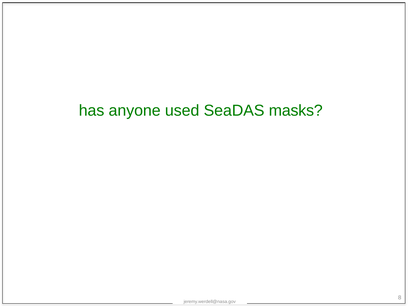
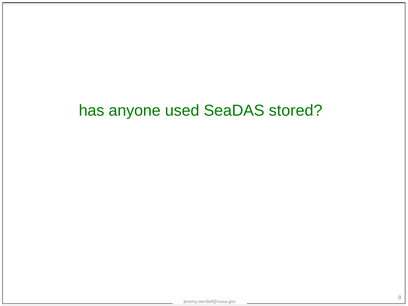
masks: masks -> stored (296, 111)
